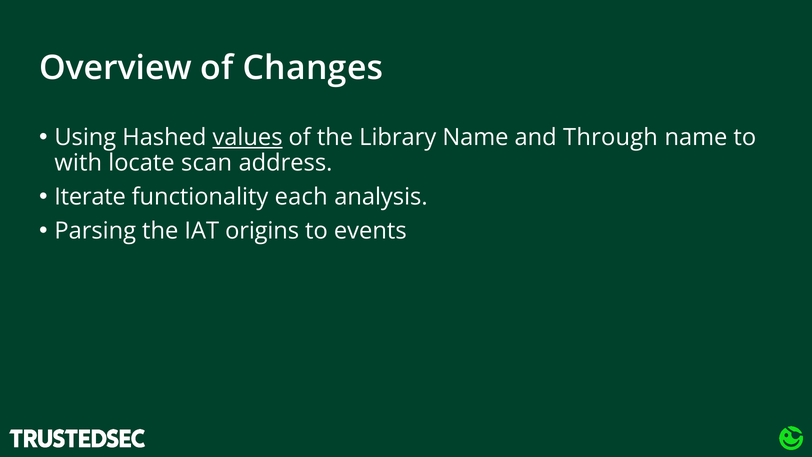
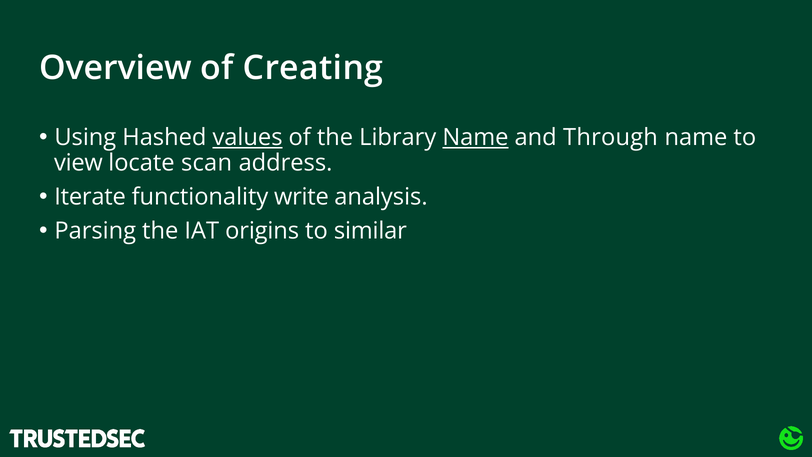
Changes: Changes -> Creating (313, 68)
Name underline: none -> present (475, 137)
with: with -> view (78, 163)
each: each -> write (301, 197)
events: events -> similar (370, 231)
